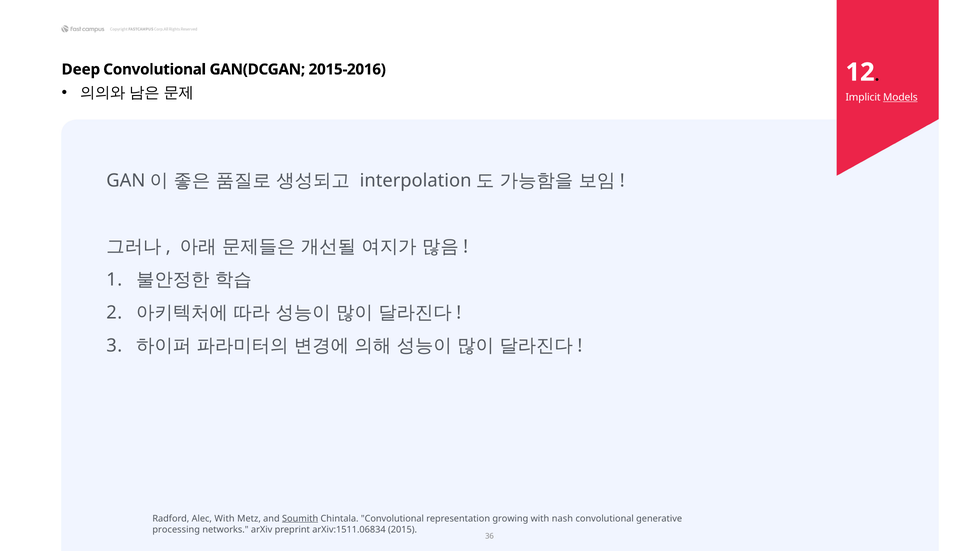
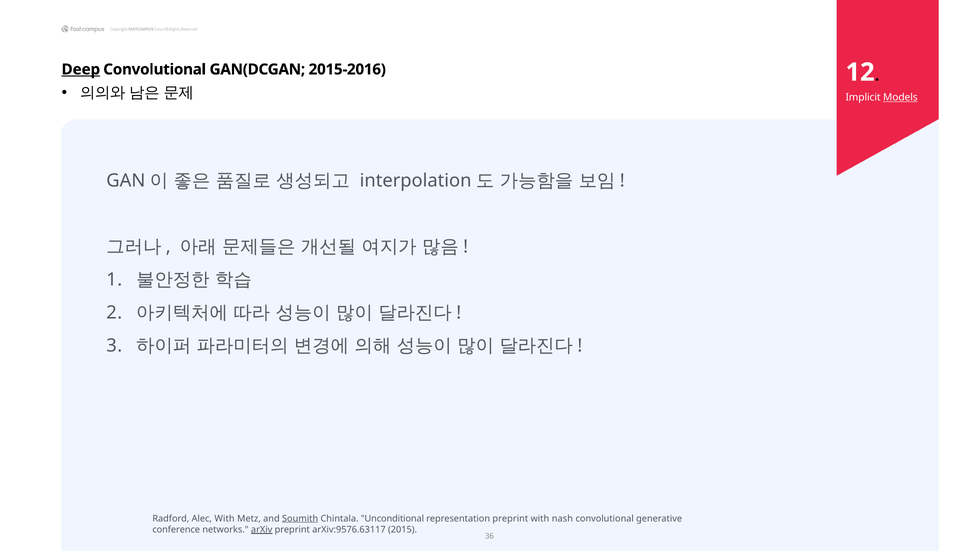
Deep underline: none -> present (81, 69)
Chintala Convolutional: Convolutional -> Unconditional (392, 518)
representation growing: growing -> preprint (510, 518)
processing: processing -> conference (176, 529)
arXiv underline: none -> present (262, 529)
arXiv:1511.06834: arXiv:1511.06834 -> arXiv:9576.63117 (349, 529)
